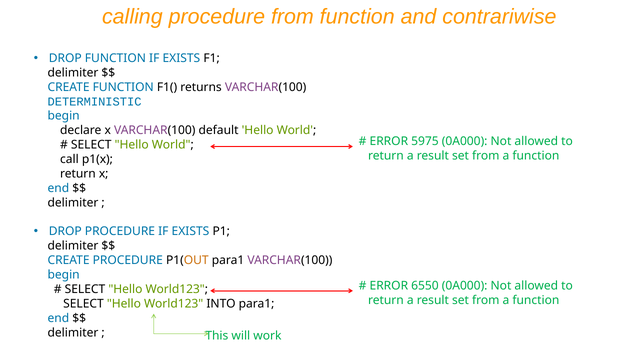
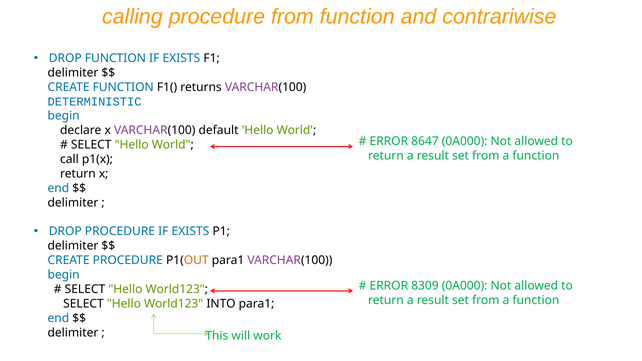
5975: 5975 -> 8647 (425, 141)
6550: 6550 -> 8309 (425, 286)
